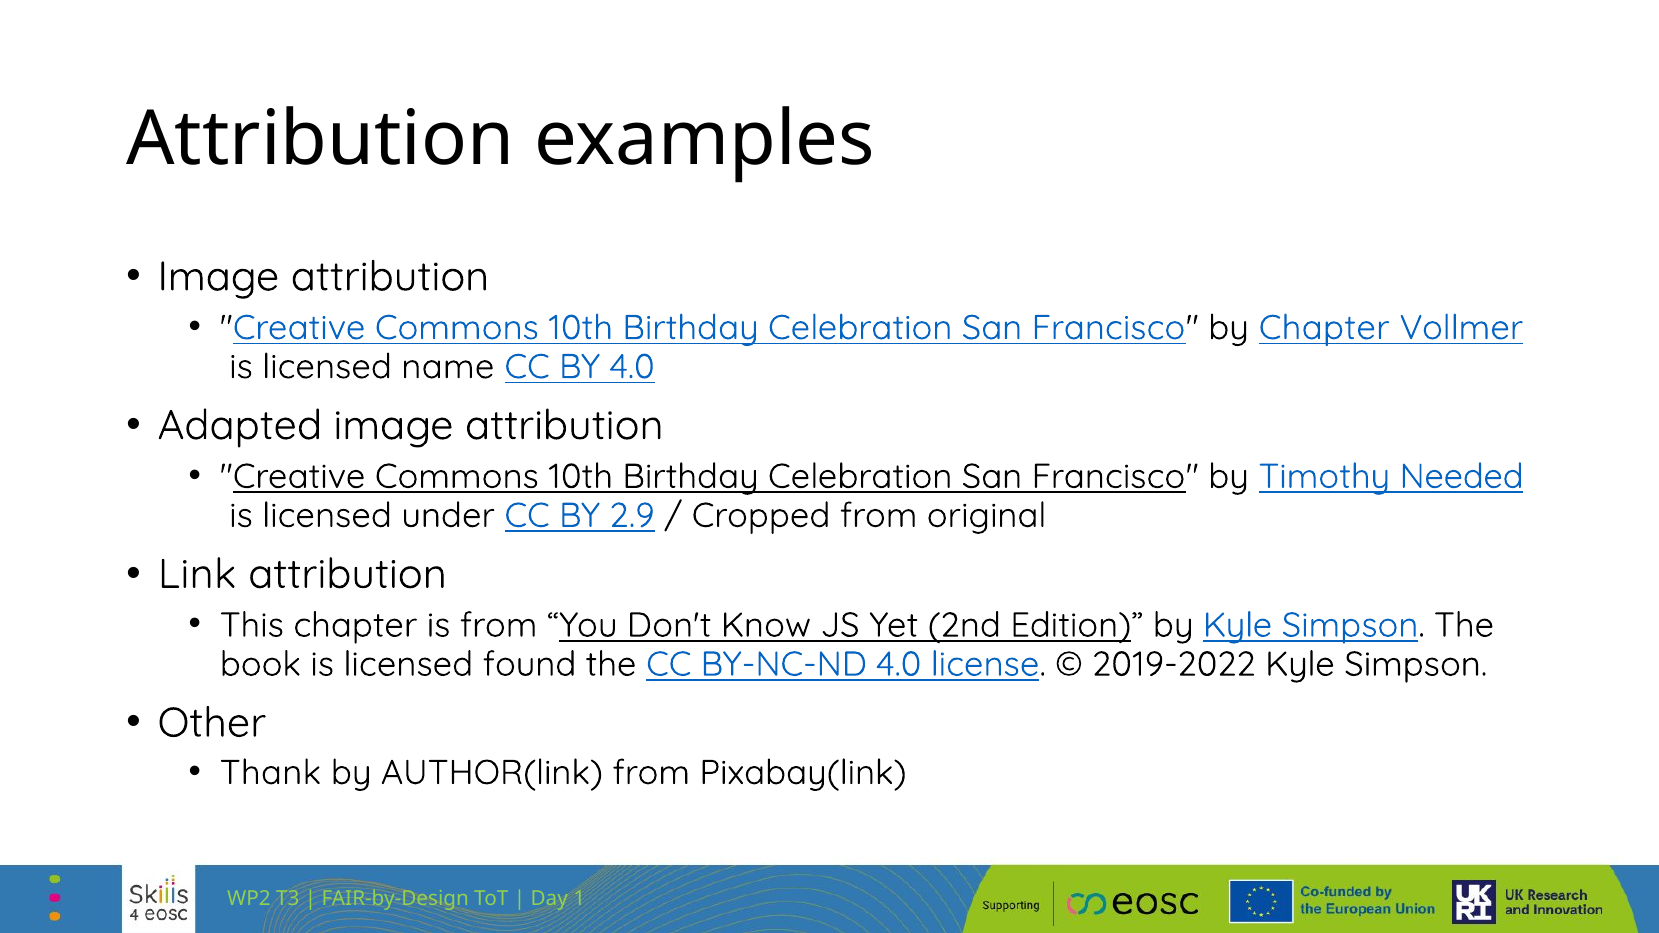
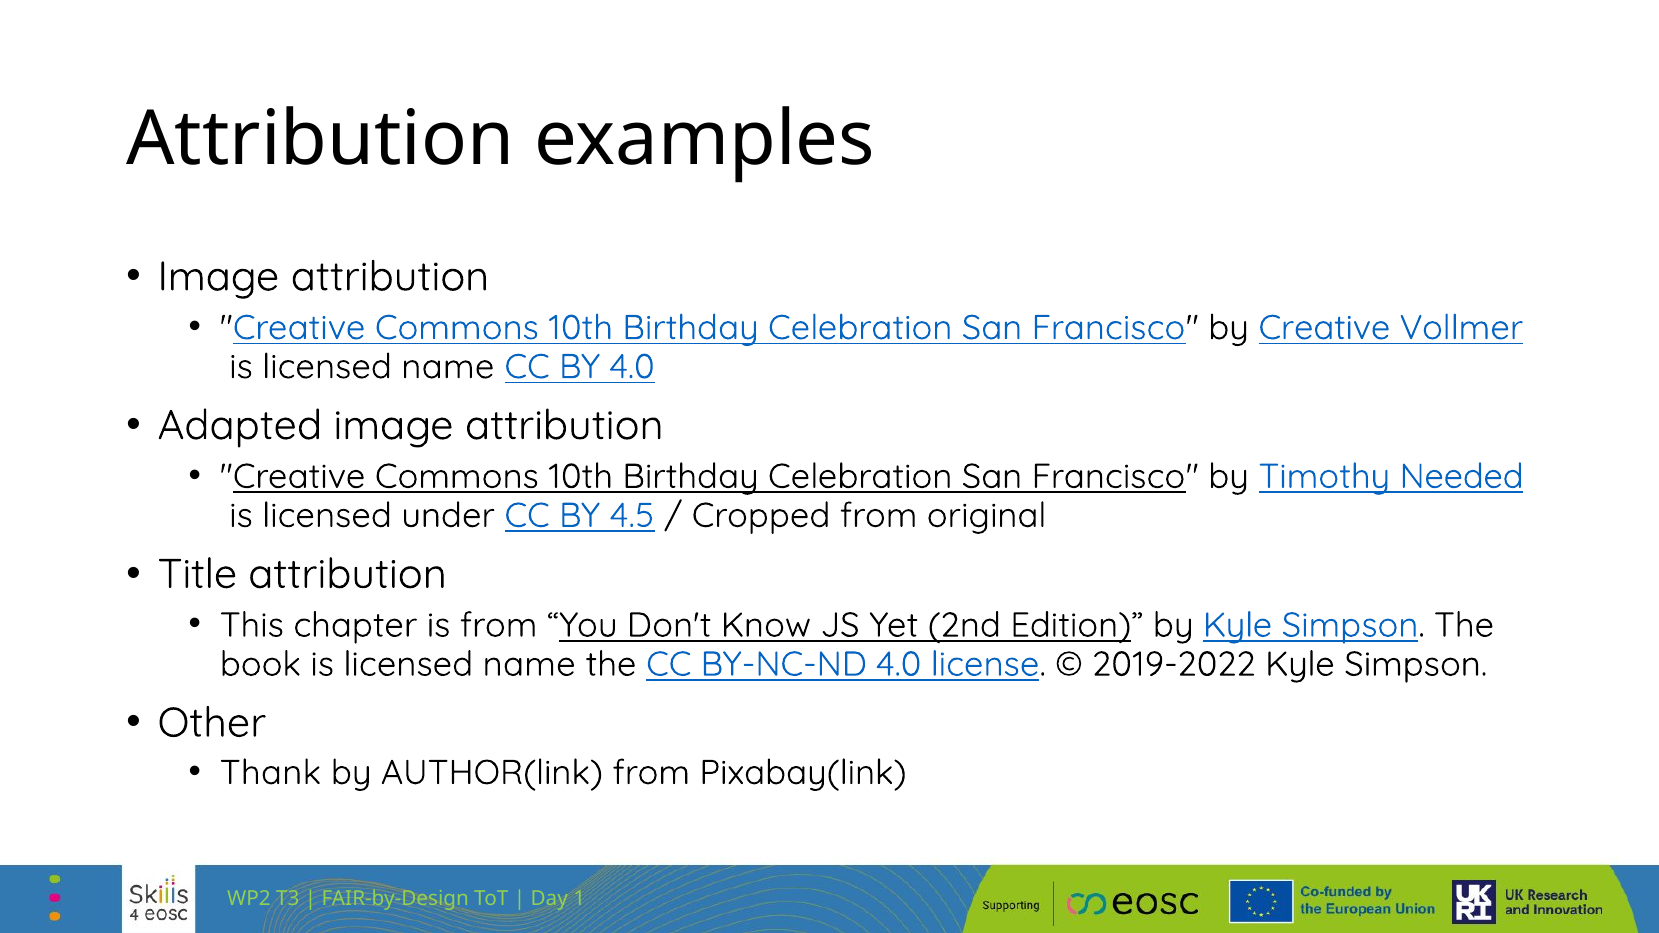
by Chapter: Chapter -> Creative (1324, 328)
2.9: 2.9 -> 4.5 (632, 516)
Link: Link -> Title (197, 574)
book is licensed found: found -> name (529, 664)
